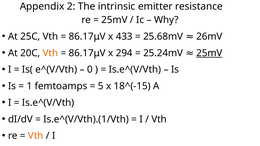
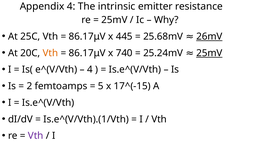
Appendix 2: 2 -> 4 (71, 6)
433: 433 -> 445 (124, 37)
26mV underline: none -> present (209, 37)
294: 294 -> 740 (124, 53)
0: 0 -> 4 (90, 70)
1: 1 -> 2 (29, 86)
18^(-15: 18^(-15 -> 17^(-15 (132, 86)
Vth colour: orange -> purple (36, 136)
